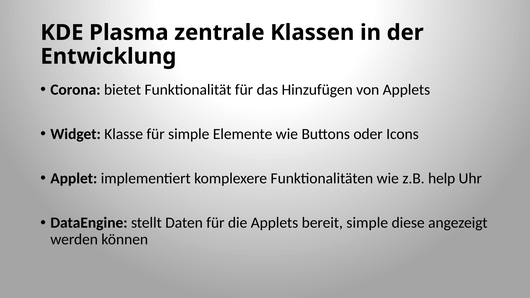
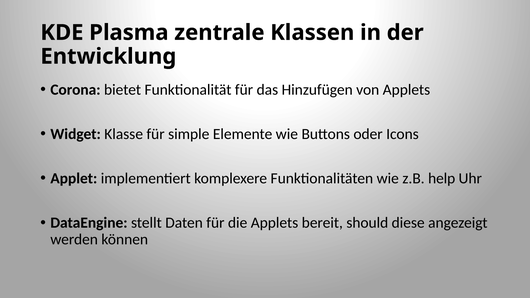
bereit simple: simple -> should (367, 223)
